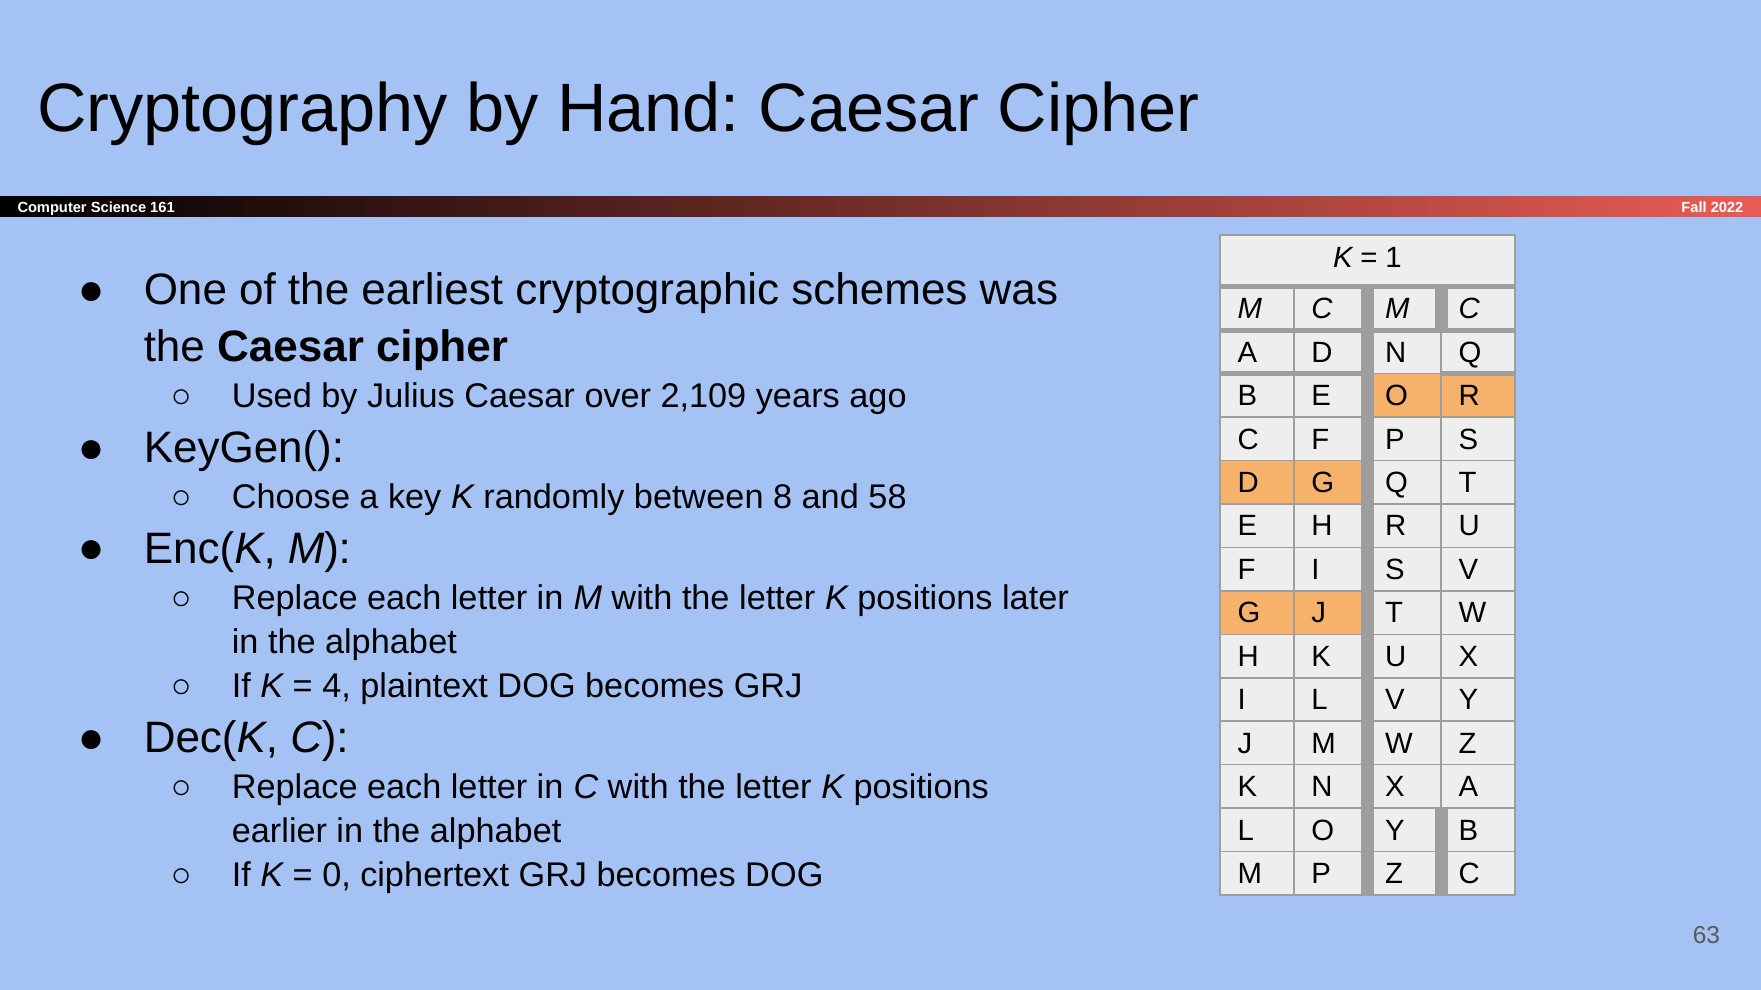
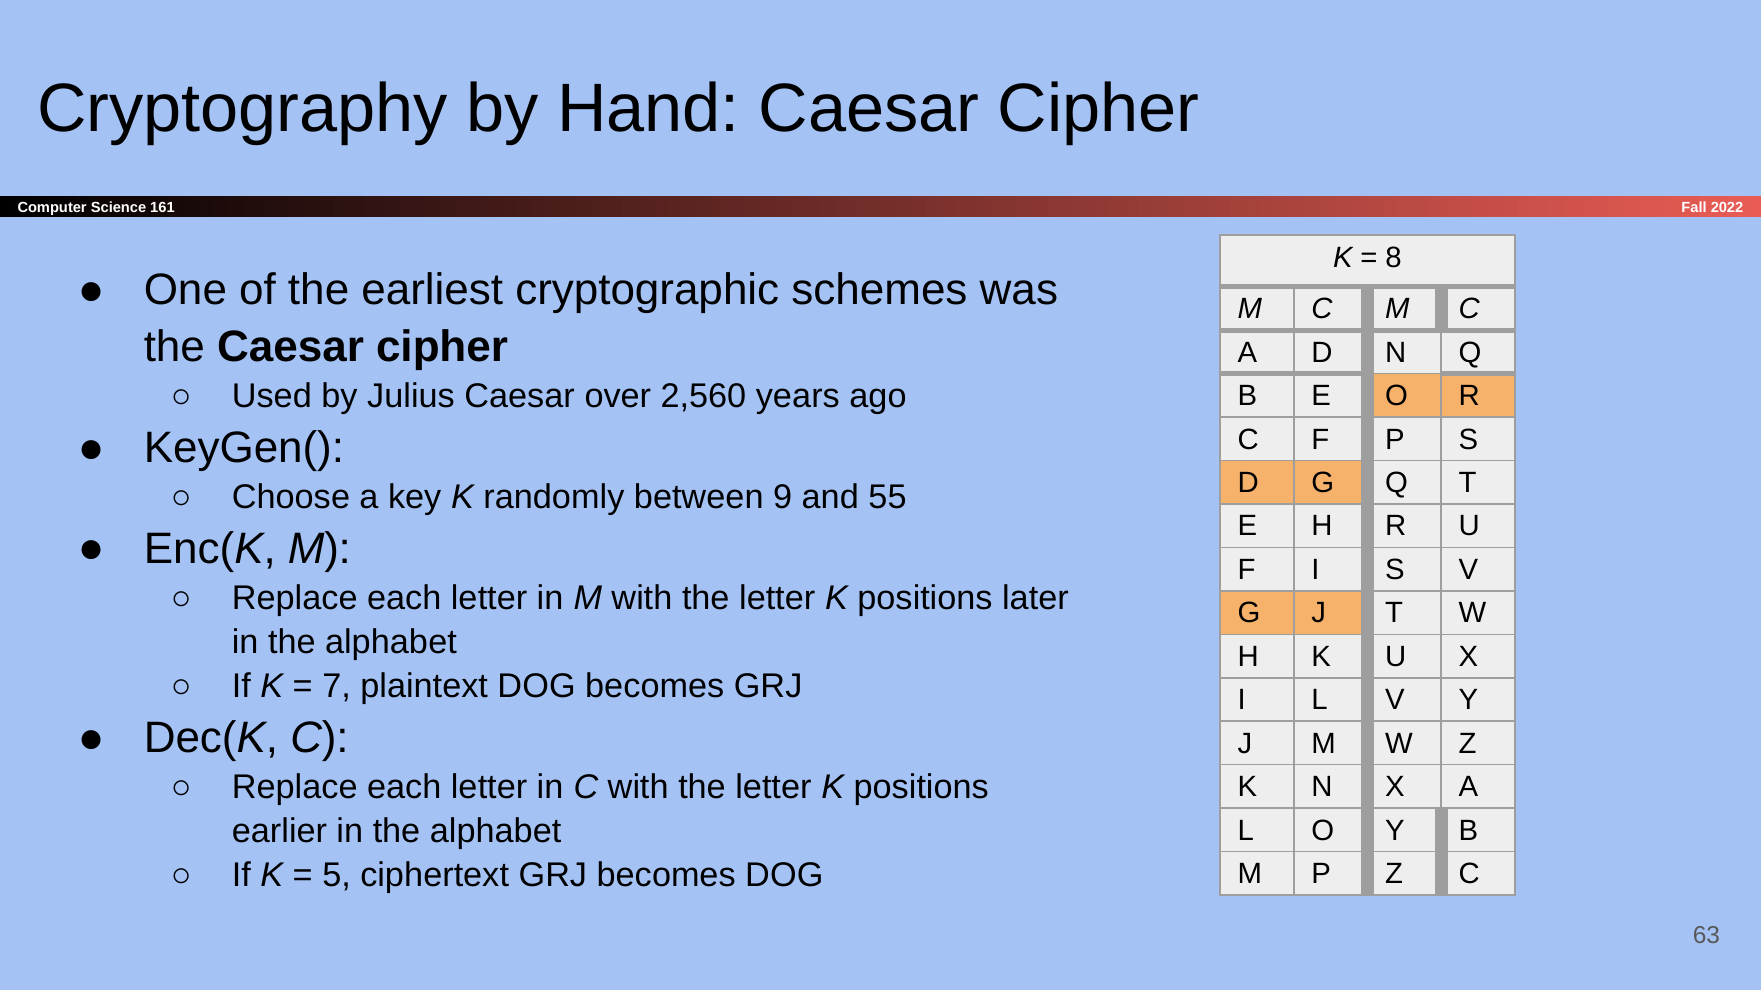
1: 1 -> 8 (1394, 258)
2,109: 2,109 -> 2,560 (703, 397)
8: 8 -> 9 (783, 497)
58: 58 -> 55 (888, 497)
4: 4 -> 7 (337, 687)
0: 0 -> 5 (337, 876)
